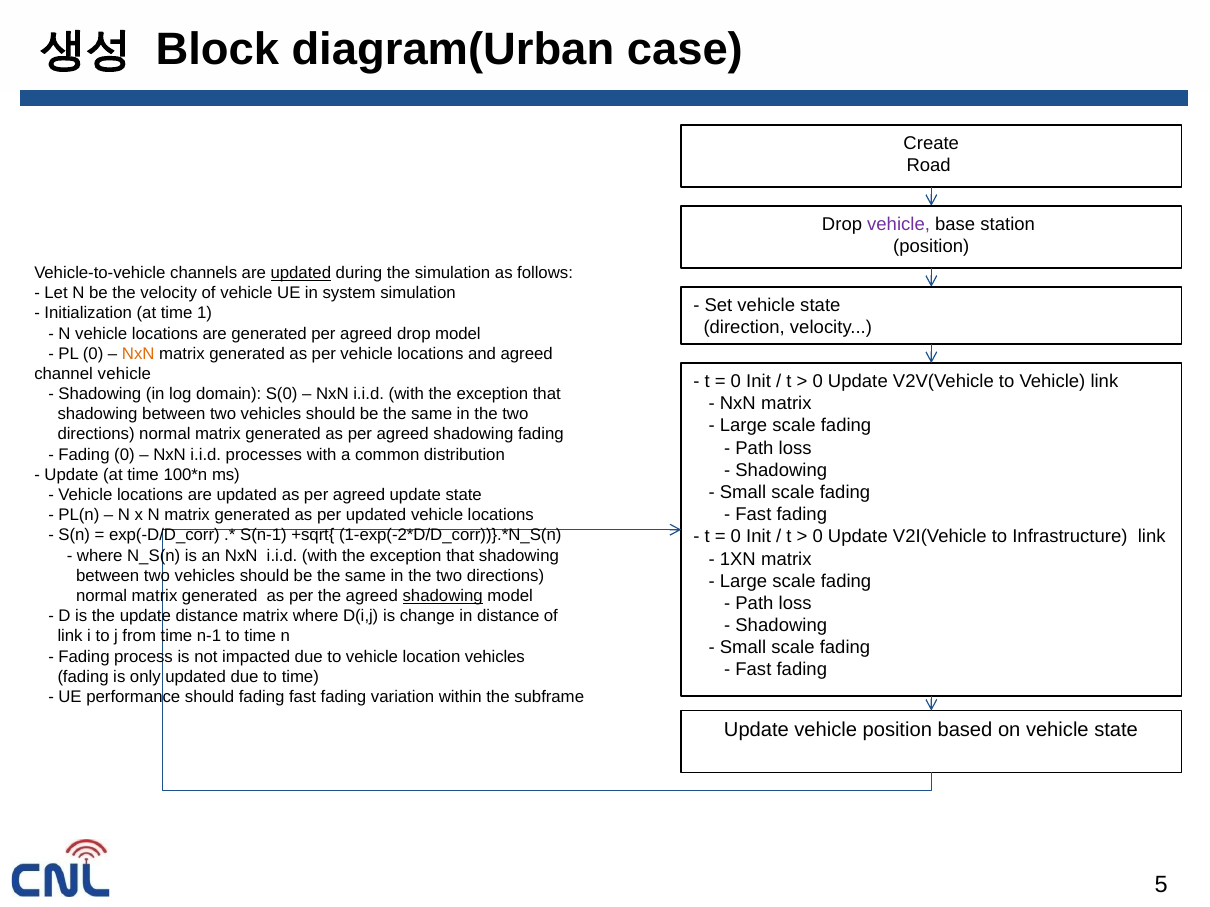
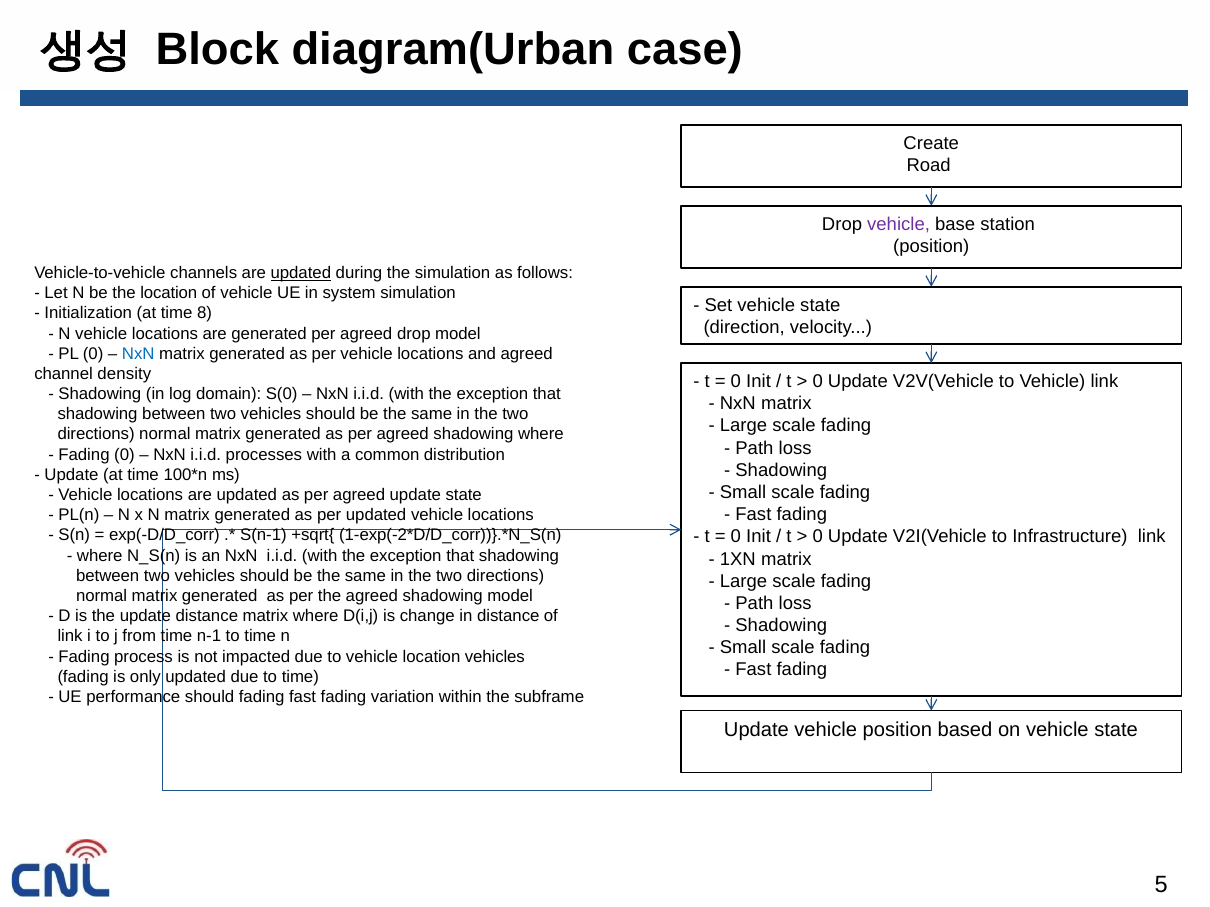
the velocity: velocity -> location (169, 293)
1: 1 -> 8 (205, 313)
NxN colour: orange -> blue (138, 354)
channel vehicle: vehicle -> density (124, 374)
shadowing fading: fading -> where (541, 435)
shadowing underline: present -> none (443, 596)
